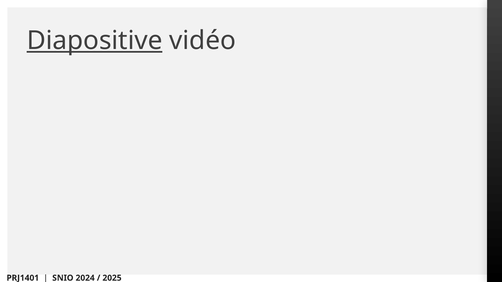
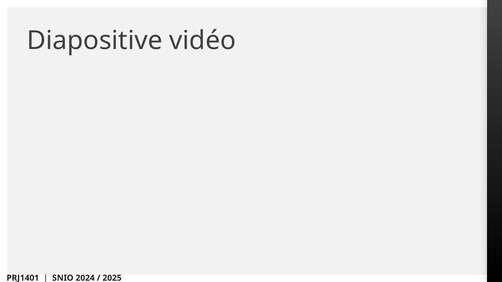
Diapositive underline: present -> none (95, 41)
